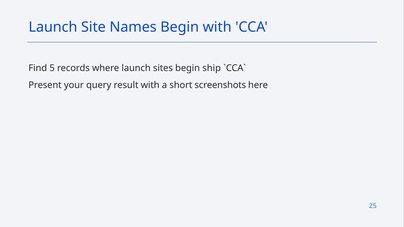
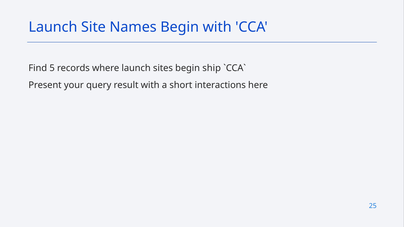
screenshots: screenshots -> interactions (220, 85)
